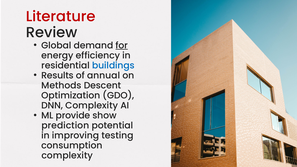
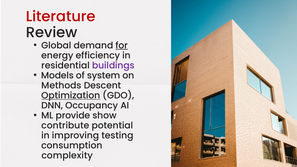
buildings colour: blue -> purple (113, 65)
Results: Results -> Models (57, 75)
annual: annual -> system (104, 75)
Optimization underline: none -> present (71, 96)
DNN Complexity: Complexity -> Occupancy (92, 106)
prediction: prediction -> contribute (65, 126)
